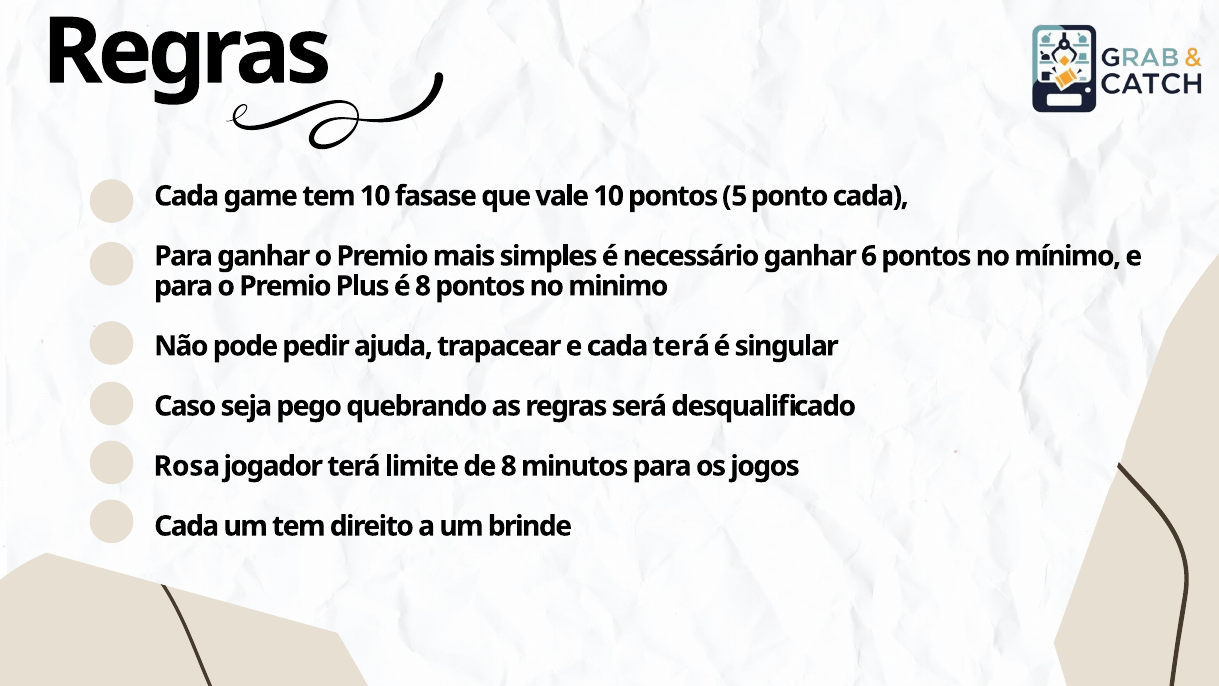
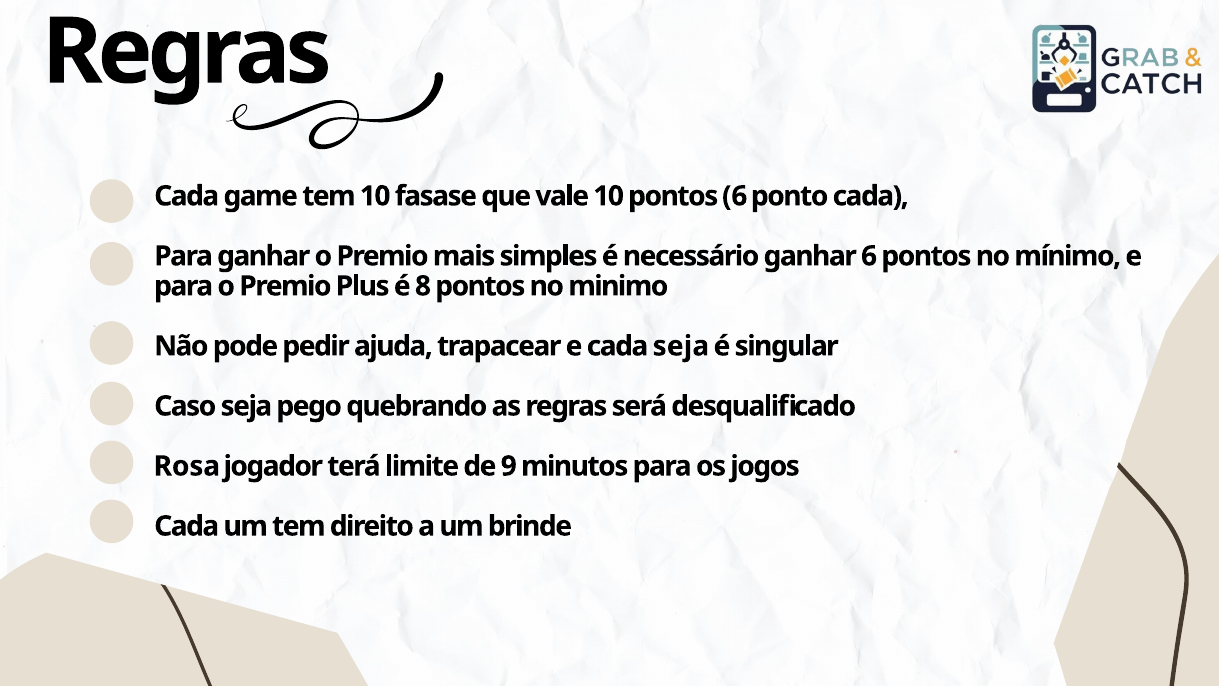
pontos 5: 5 -> 6 (735, 196)
cada terá: terá -> seja (681, 346)
de 8: 8 -> 9 (509, 466)
